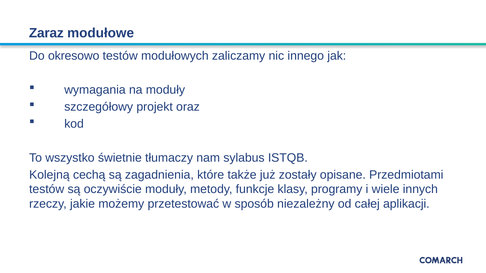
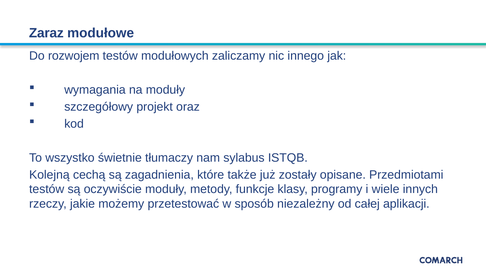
okresowo: okresowo -> rozwojem (74, 56)
